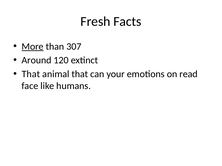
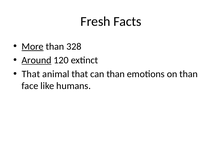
307: 307 -> 328 (74, 47)
Around underline: none -> present (37, 60)
can your: your -> than (116, 74)
on read: read -> than (189, 74)
